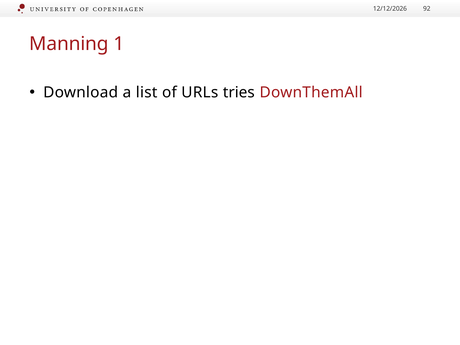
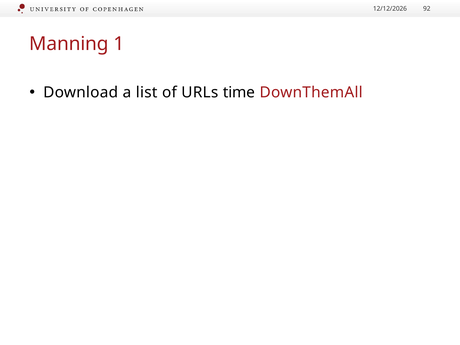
tries: tries -> time (239, 93)
